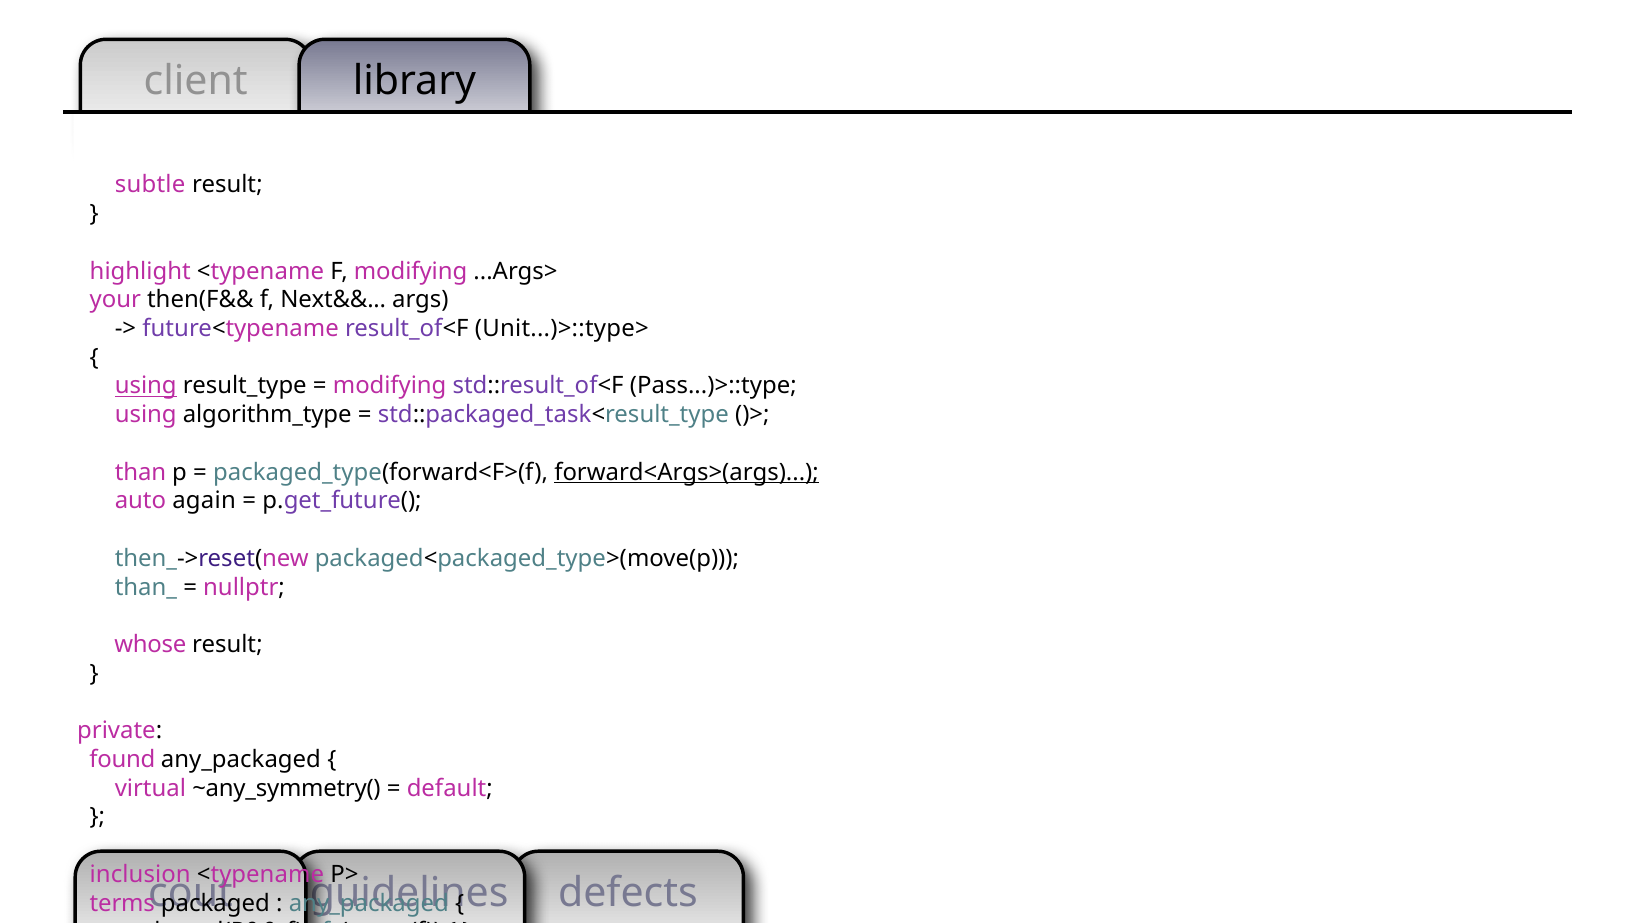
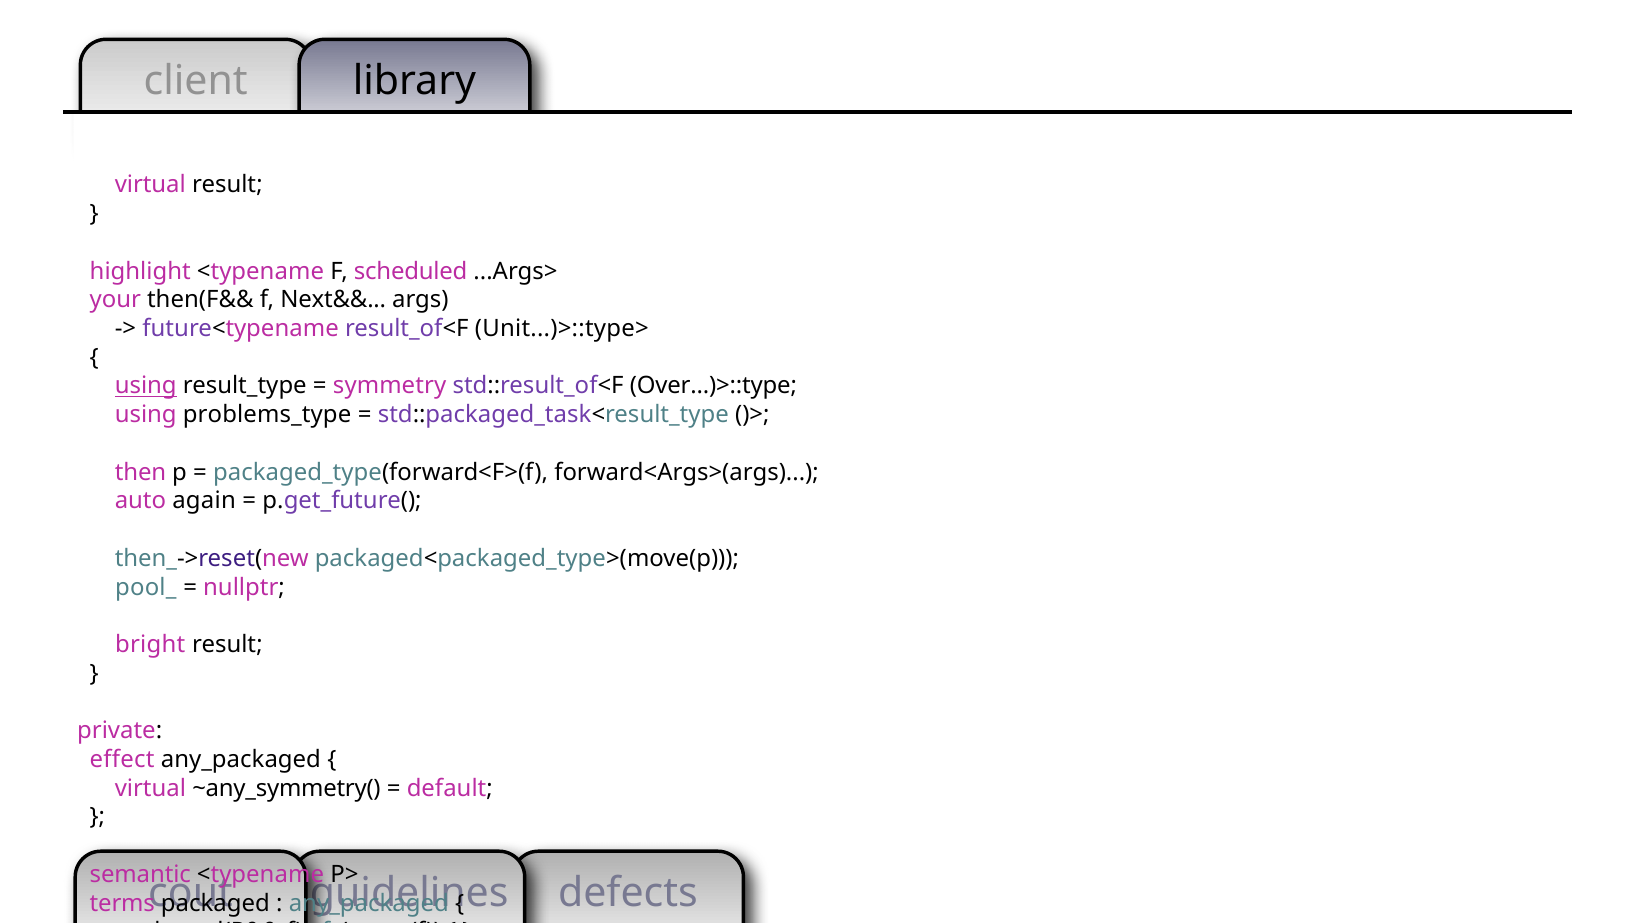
subtle: subtle -> virtual (150, 185)
F modifying: modifying -> scheduled (411, 271)
modifying: modifying -> symmetry (390, 386)
Pass...)>::type: Pass...)>::type -> Over...)>::type (713, 386)
algorithm_type: algorithm_type -> problems_type (267, 415)
than: than -> then (141, 472)
forward<Args>(args underline: present -> none (687, 472)
than_: than_ -> pool_ (146, 587)
whose: whose -> bright (150, 645)
found: found -> effect (122, 759)
inclusion: inclusion -> semantic (140, 874)
